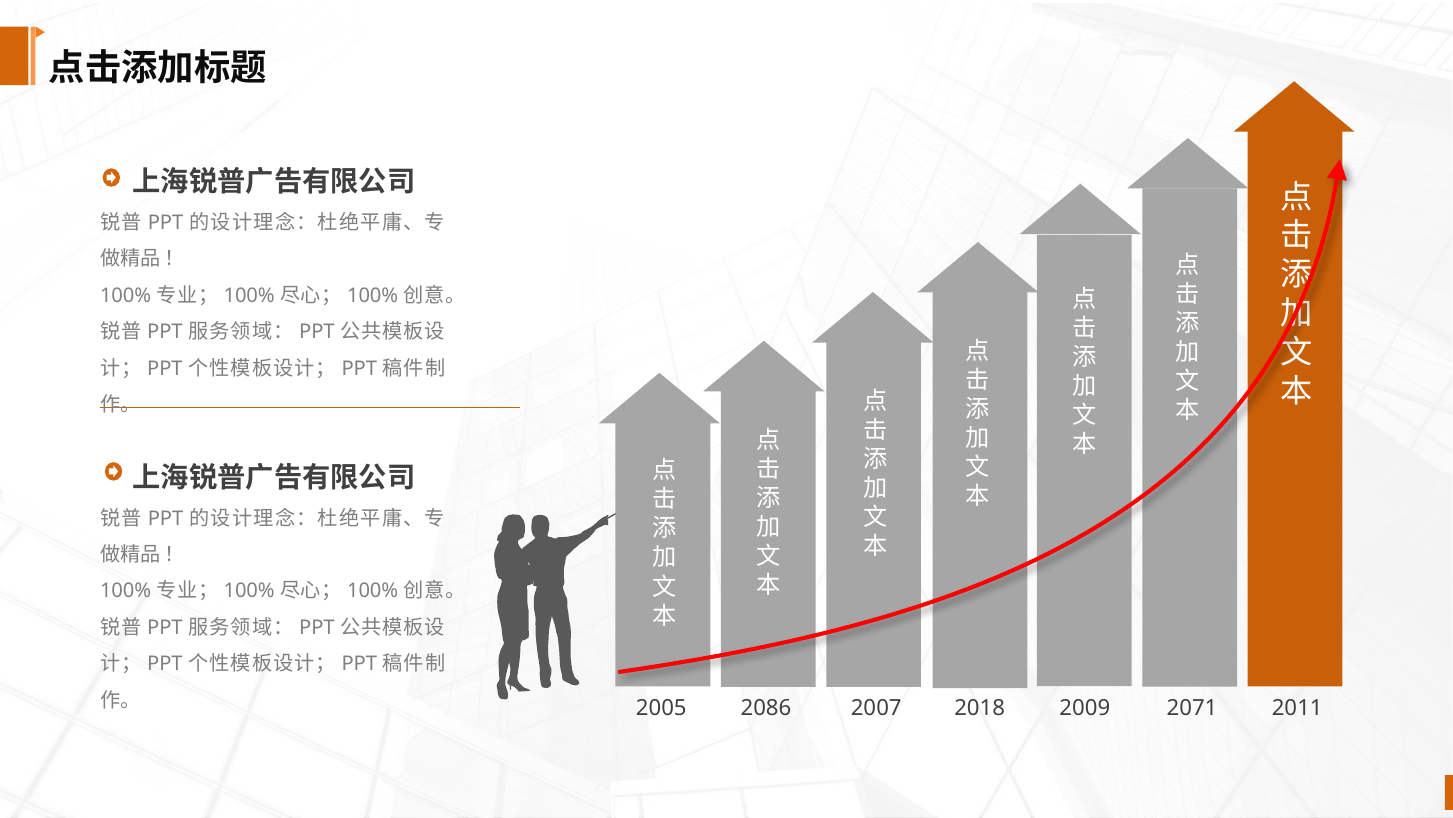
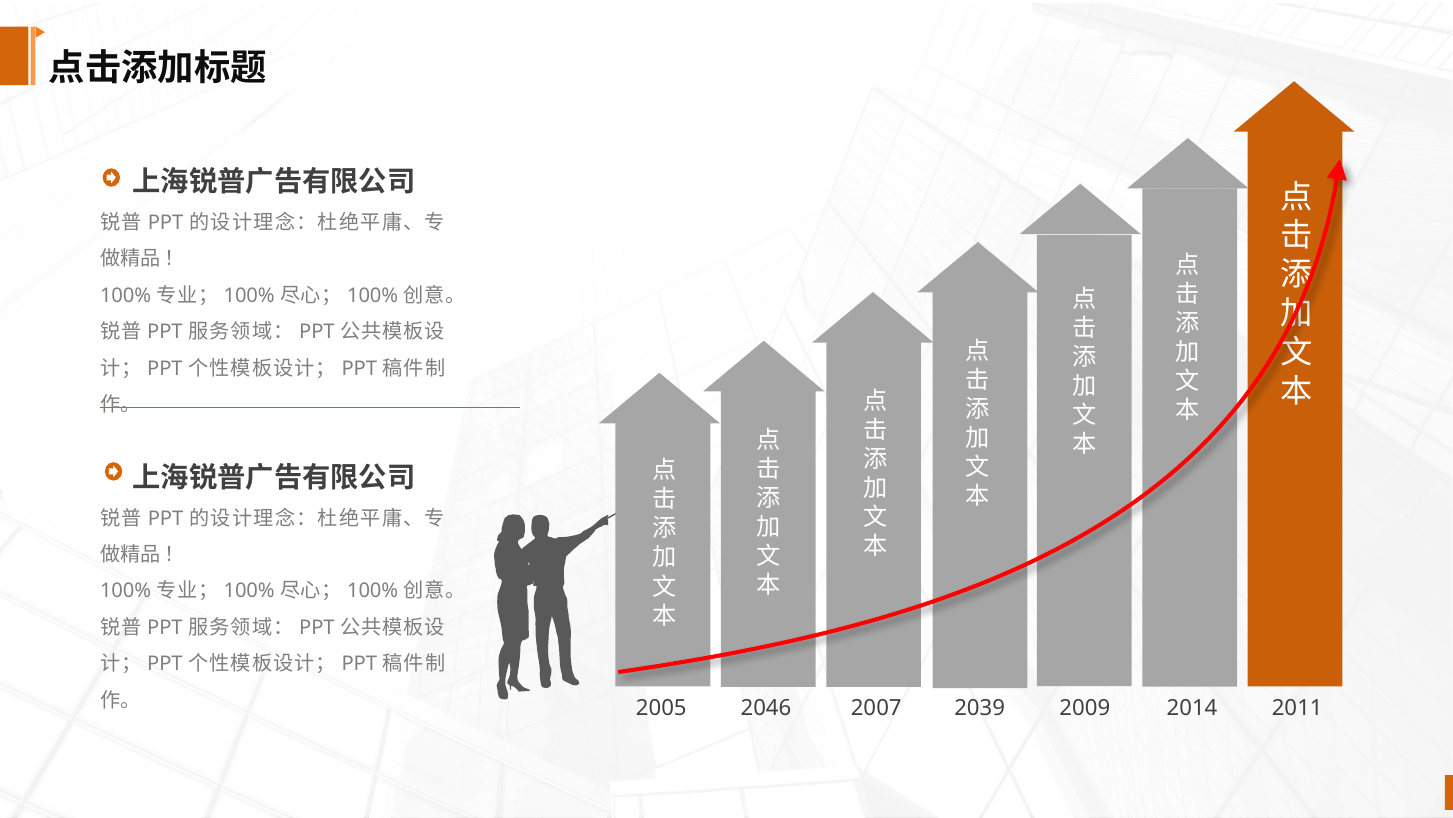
2086: 2086 -> 2046 (766, 707)
2018: 2018 -> 2039 (980, 707)
2071: 2071 -> 2014 (1192, 707)
